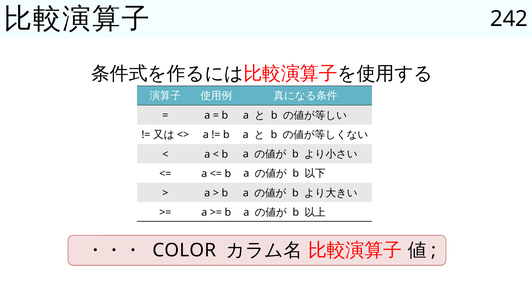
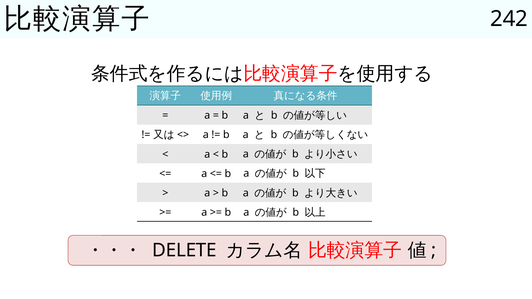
COLOR: COLOR -> DELETE (184, 250)
